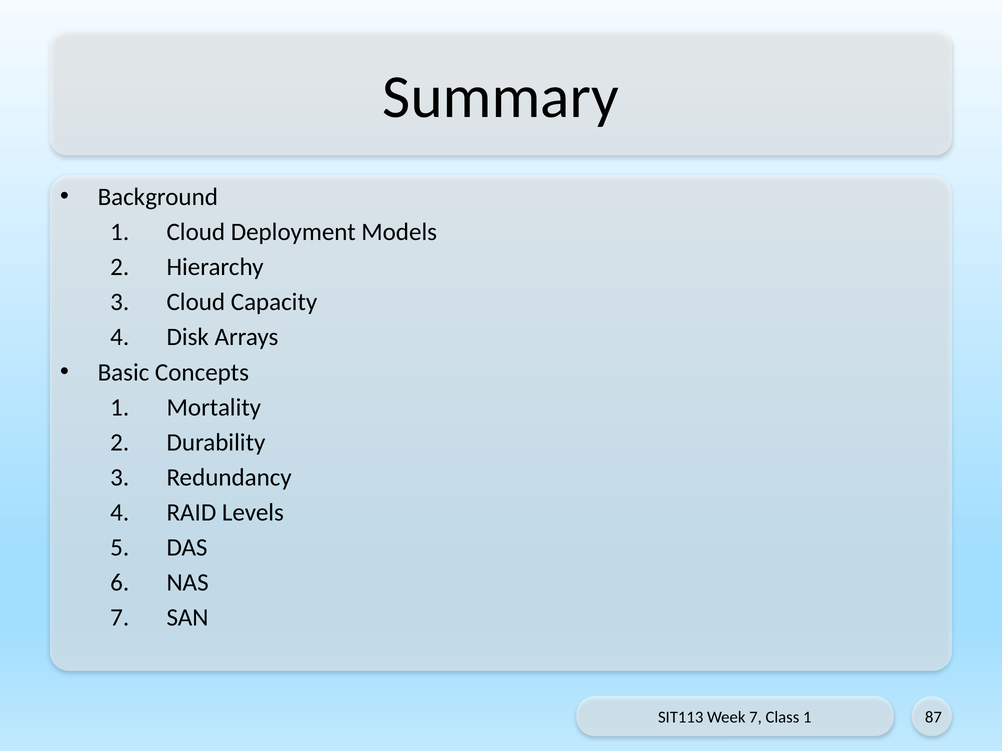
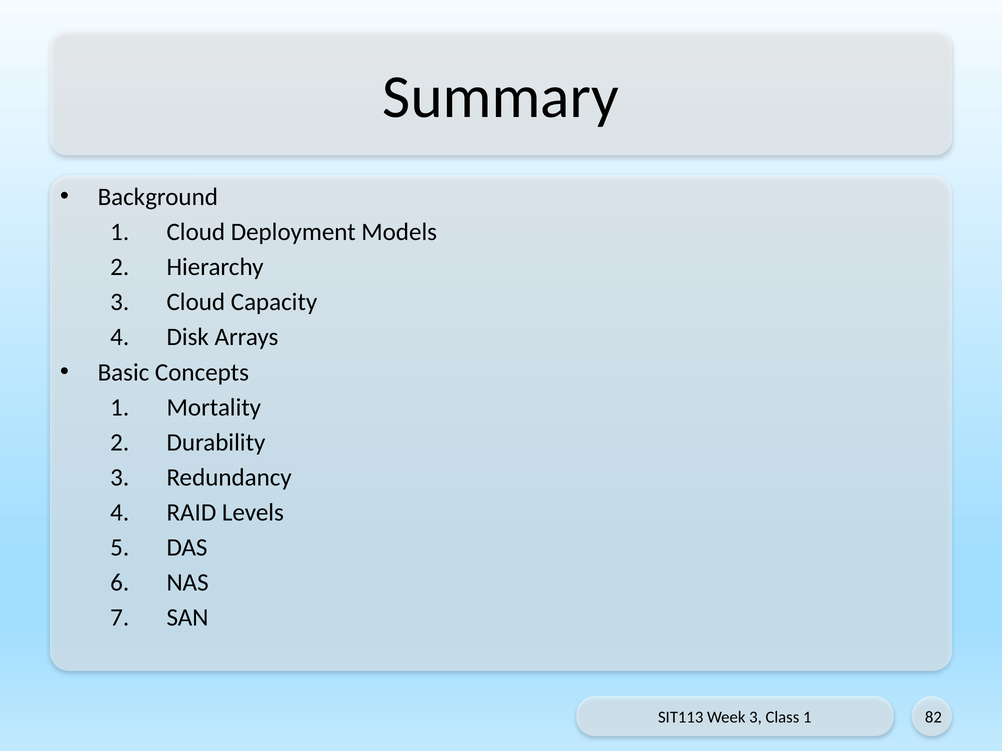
Week 7: 7 -> 3 (756, 718)
87: 87 -> 82 (933, 718)
